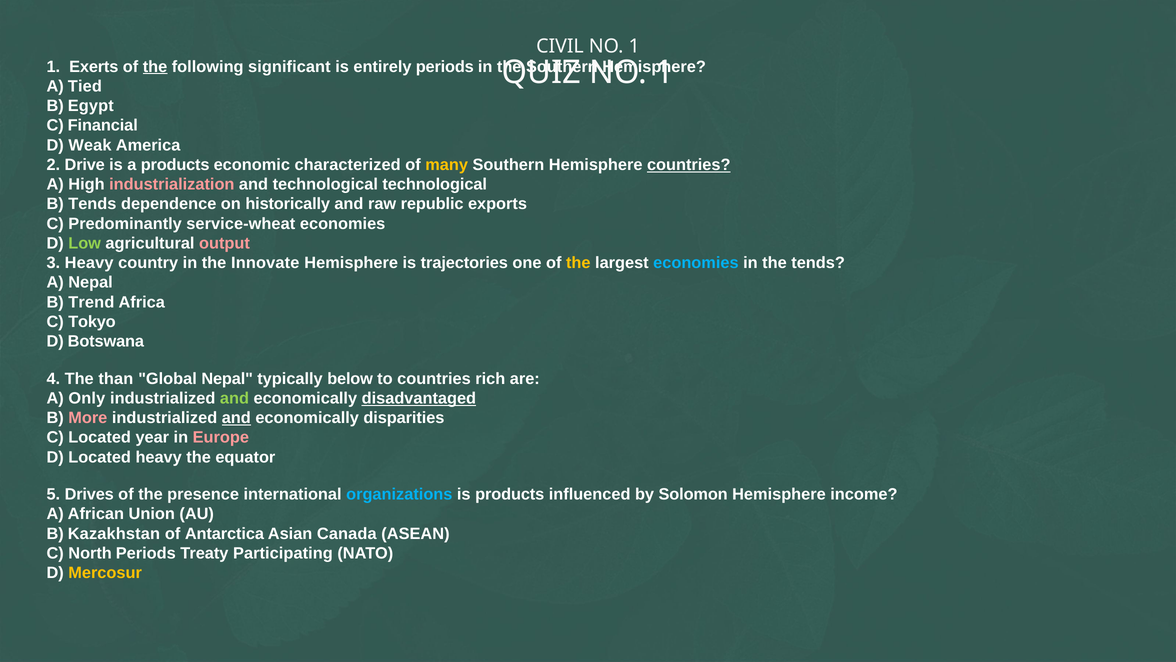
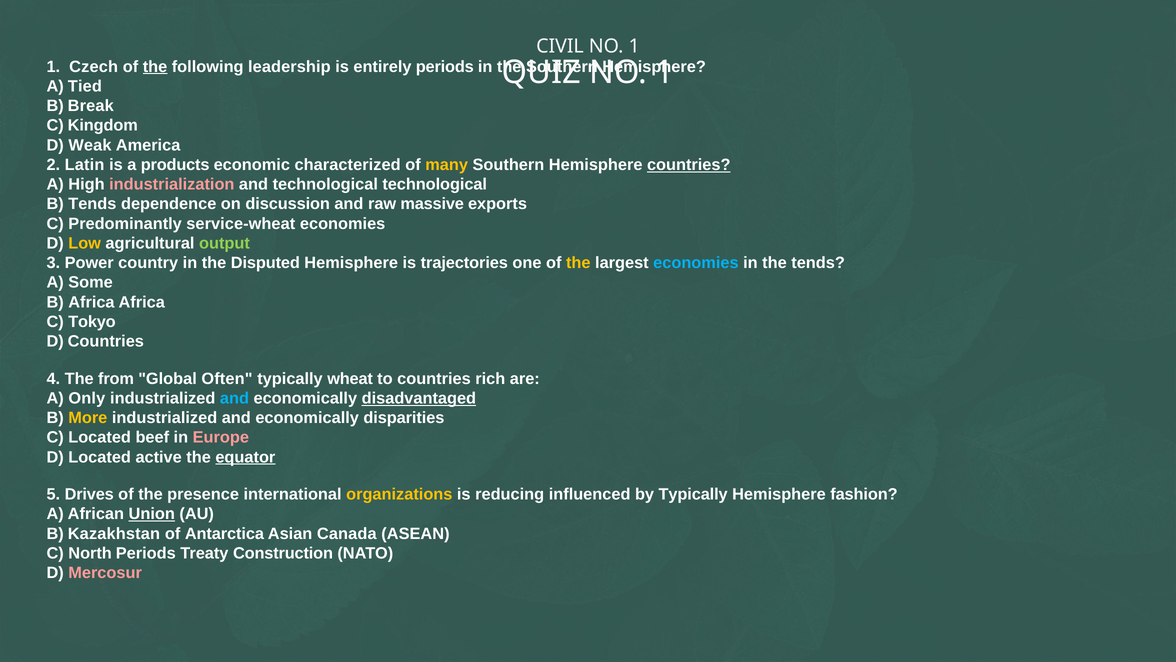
Exerts: Exerts -> Czech (94, 67)
significant: significant -> leadership (289, 67)
Egypt: Egypt -> Break (91, 106)
Financial: Financial -> Kingdom (103, 125)
Drive: Drive -> Latin (85, 165)
historically: historically -> discussion (288, 204)
republic: republic -> massive (432, 204)
Low colour: light green -> yellow (85, 243)
output colour: pink -> light green (224, 243)
3 Heavy: Heavy -> Power (89, 263)
Innovate: Innovate -> Disputed (265, 263)
A Nepal: Nepal -> Some (91, 282)
B Trend: Trend -> Africa (91, 302)
D Botswana: Botswana -> Countries (106, 341)
than: than -> from (116, 378)
Global Nepal: Nepal -> Often (227, 378)
below: below -> wheat (350, 378)
and colour: light green -> light blue (234, 398)
More colour: pink -> yellow (88, 418)
and underline: present -> none (236, 418)
year: year -> beef (152, 437)
Located heavy: heavy -> active (159, 457)
equator underline: none -> present (245, 457)
organizations colour: light blue -> yellow (399, 494)
is products: products -> reducing (510, 494)
by Solomon: Solomon -> Typically (693, 494)
income: income -> fashion (864, 494)
Union underline: none -> present (152, 514)
Participating: Participating -> Construction (283, 553)
Mercosur colour: yellow -> pink (105, 572)
